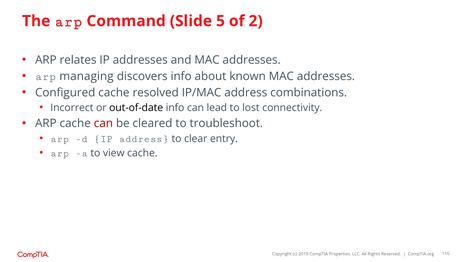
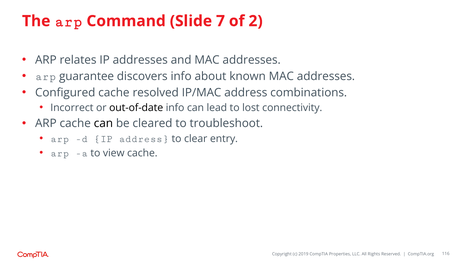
5: 5 -> 7 (220, 21)
managing: managing -> guarantee (87, 76)
can colour: red -> black (103, 123)
